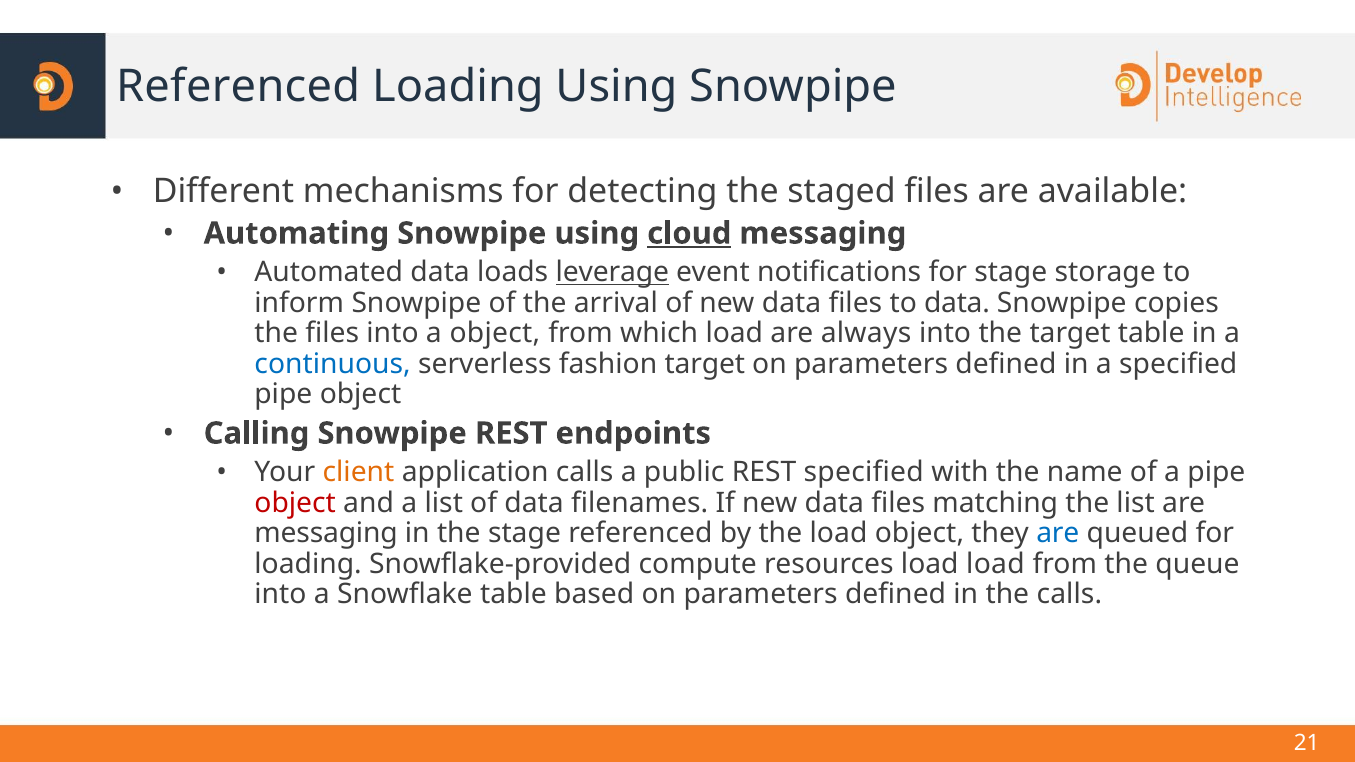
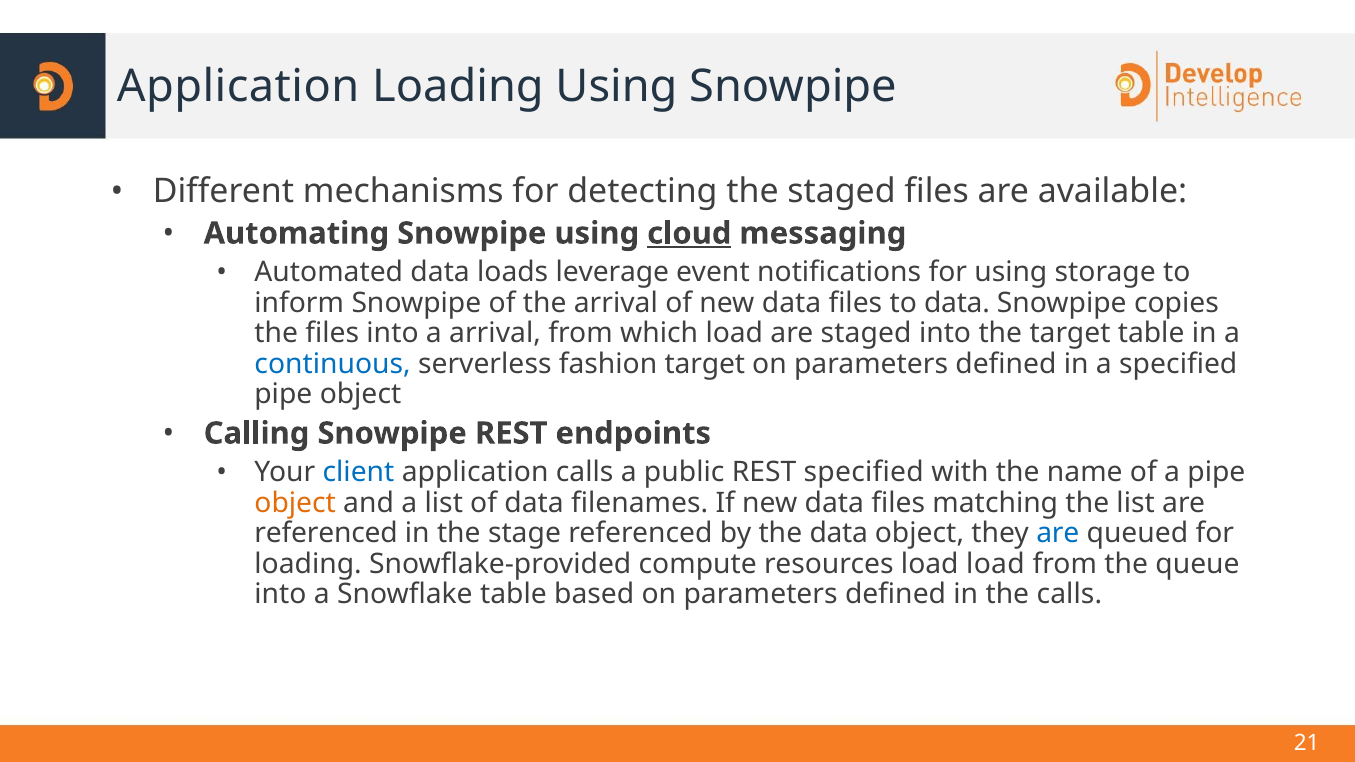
Referenced: Referenced -> Application (238, 86)
leverage underline: present -> none (612, 273)
for stage: stage -> using (1011, 273)
a object: object -> arrival (495, 333)
are always: always -> staged (866, 333)
client colour: orange -> blue (358, 473)
object colour: red -> orange (295, 503)
messaging: messaging -> referenced (326, 534)
the load: load -> data (839, 534)
